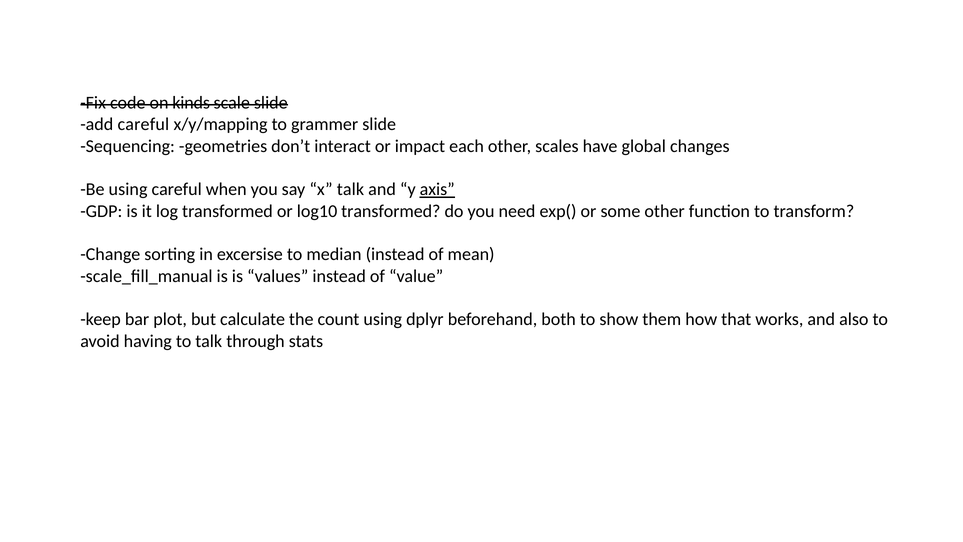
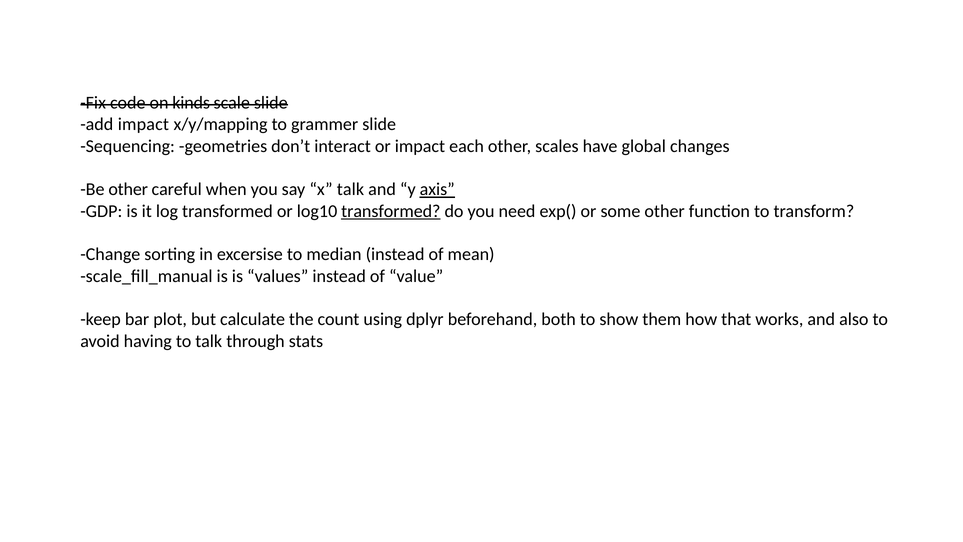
add careful: careful -> impact (143, 124)
Be using: using -> other (128, 189)
transformed underline: none -> present (391, 211)
